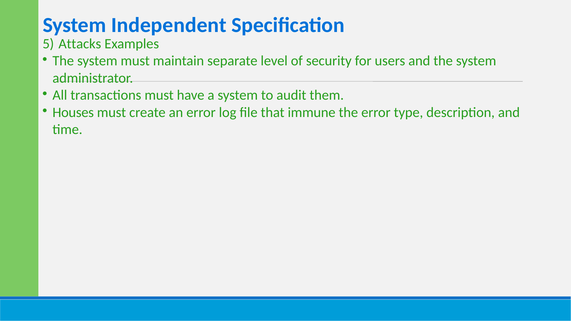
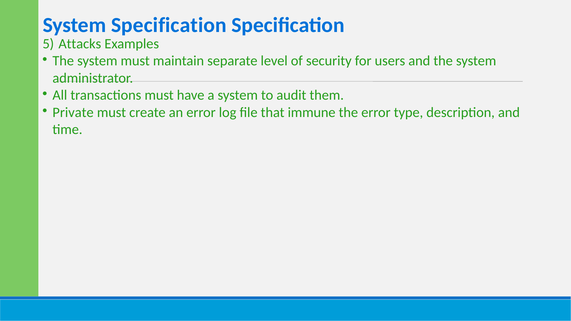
System Independent: Independent -> Specification (169, 25)
Houses: Houses -> Private (73, 112)
